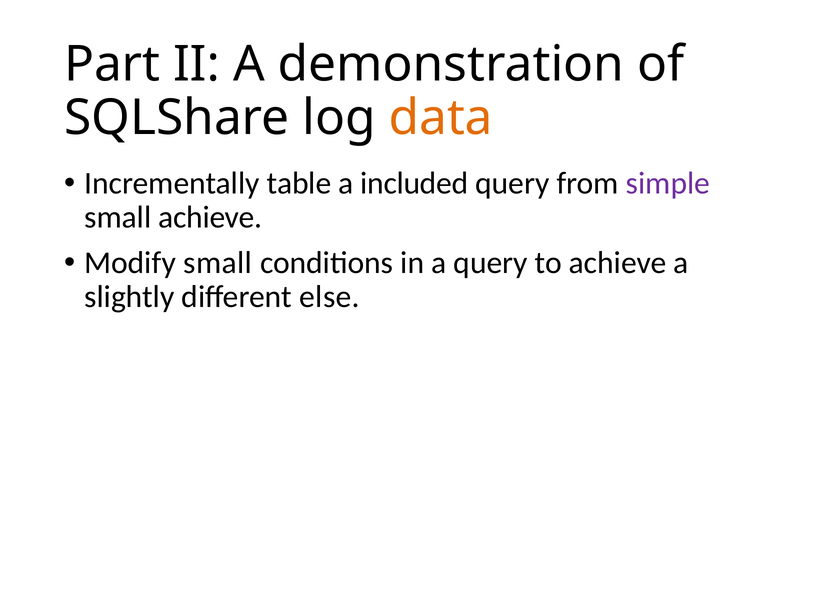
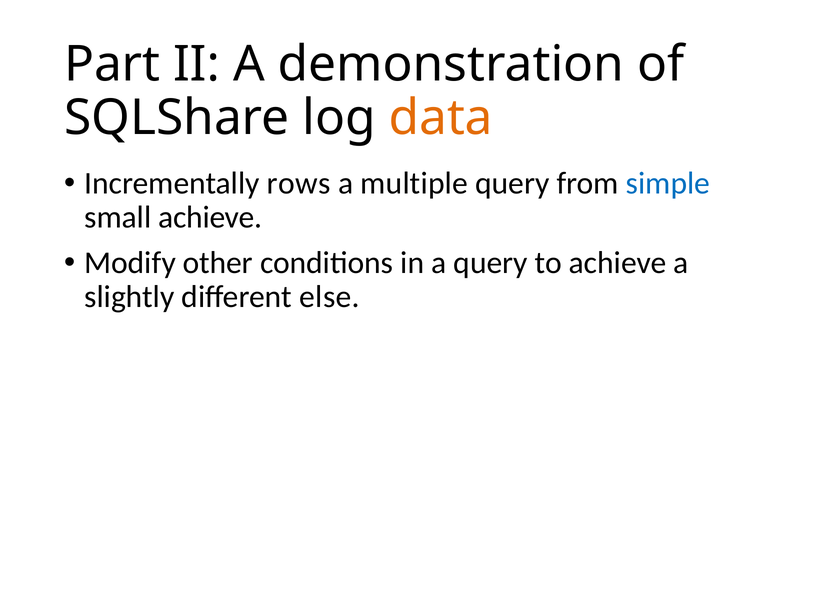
table: table -> rows (299, 183)
included: included -> multiple (414, 183)
simple colour: purple -> blue (668, 183)
Modify small: small -> other (218, 263)
